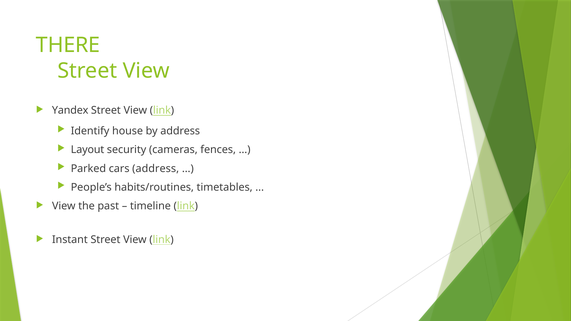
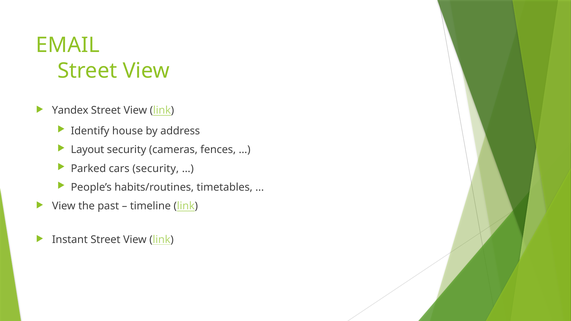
THERE: THERE -> EMAIL (68, 45)
cars address: address -> security (156, 169)
